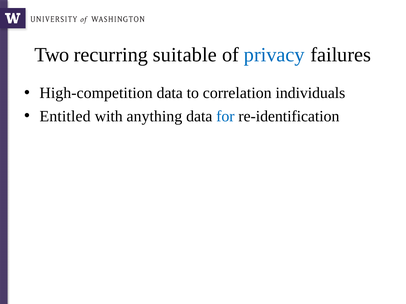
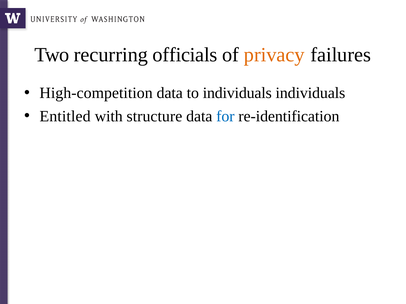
suitable: suitable -> officials (185, 55)
privacy colour: blue -> orange (274, 55)
to correlation: correlation -> individuals (237, 93)
anything: anything -> structure (154, 116)
